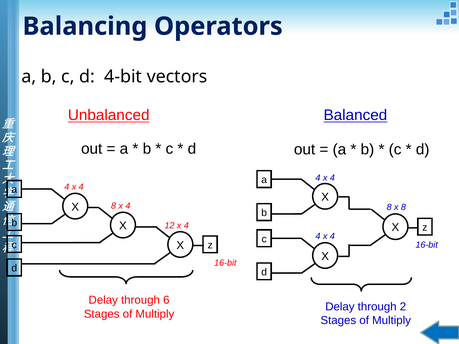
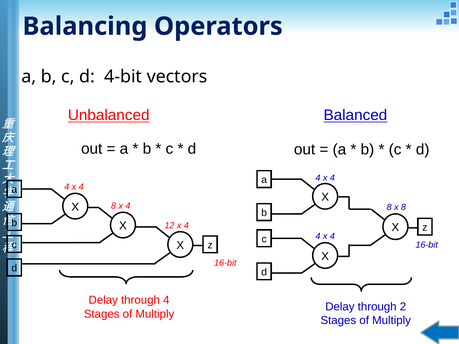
through 6: 6 -> 4 (166, 300)
